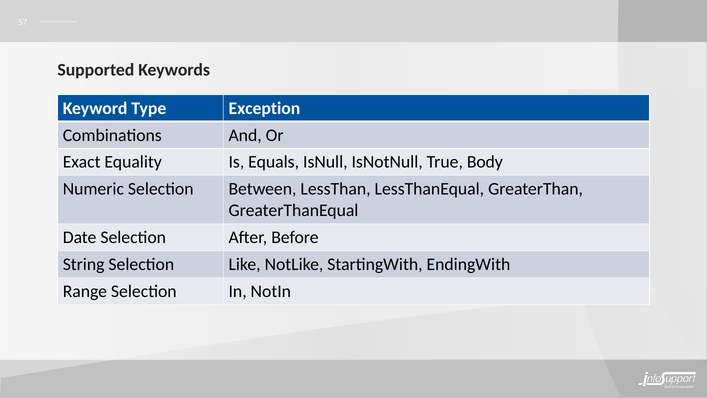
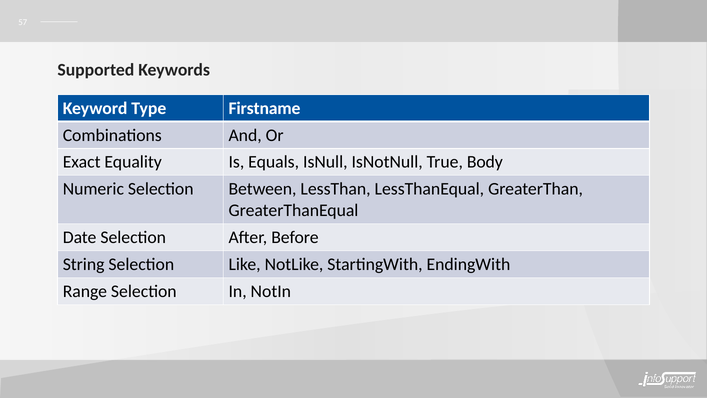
Exception: Exception -> Firstname (264, 108)
